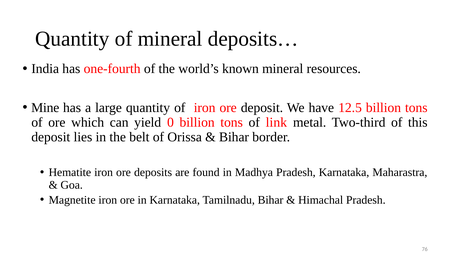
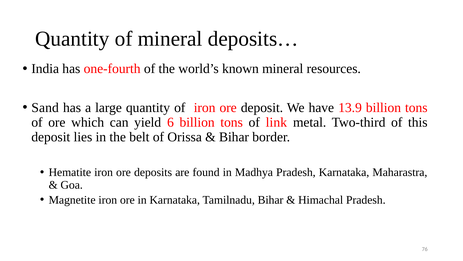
Mine: Mine -> Sand (45, 107)
12.5: 12.5 -> 13.9 (350, 107)
0: 0 -> 6 (170, 122)
